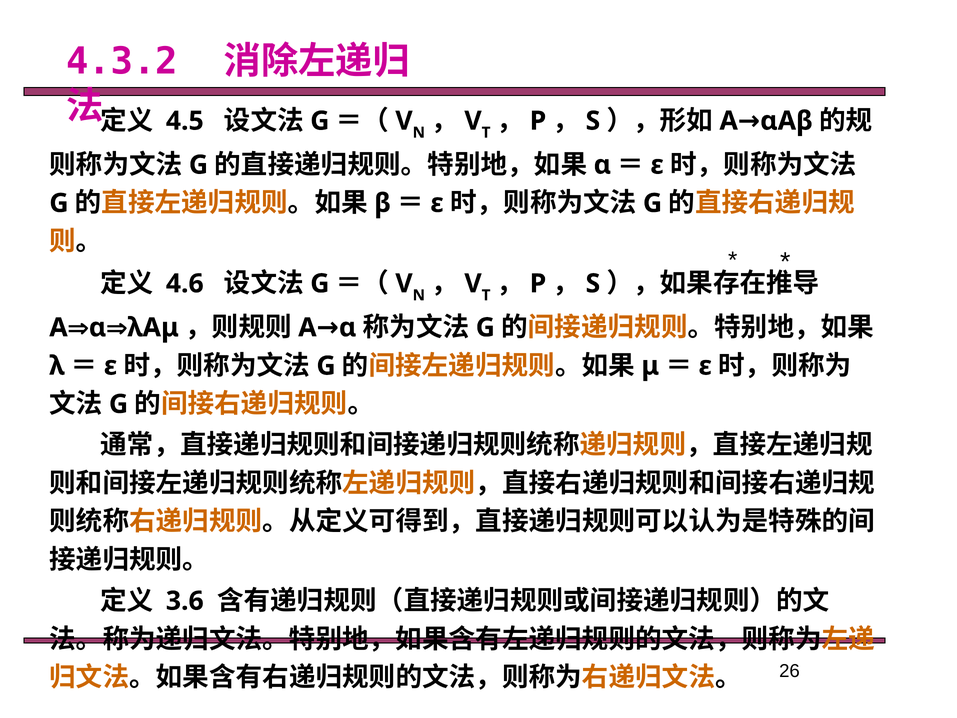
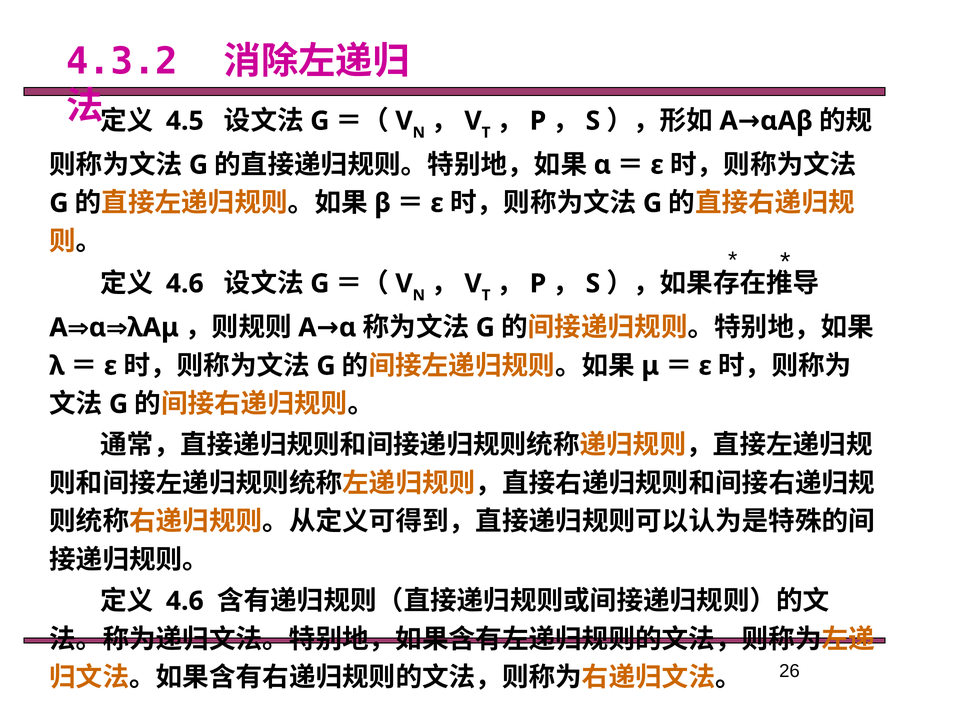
3.6: 3.6 -> 4.6 (185, 601)
